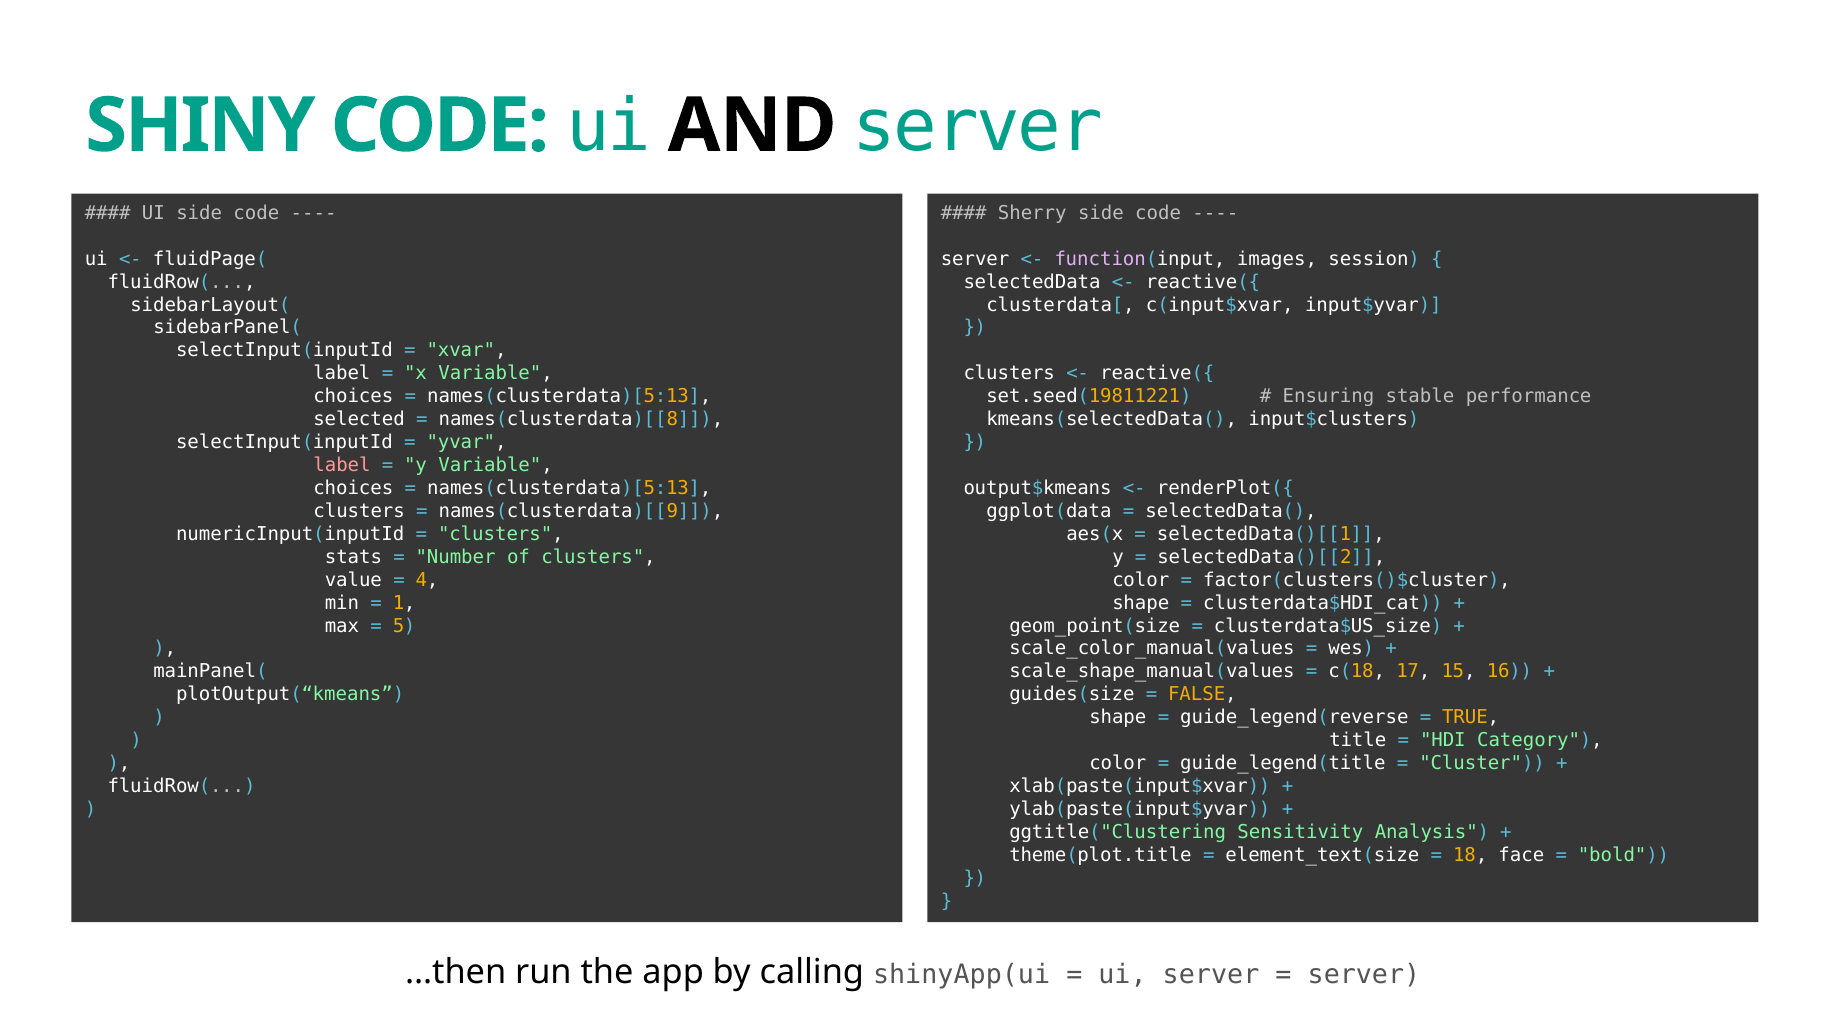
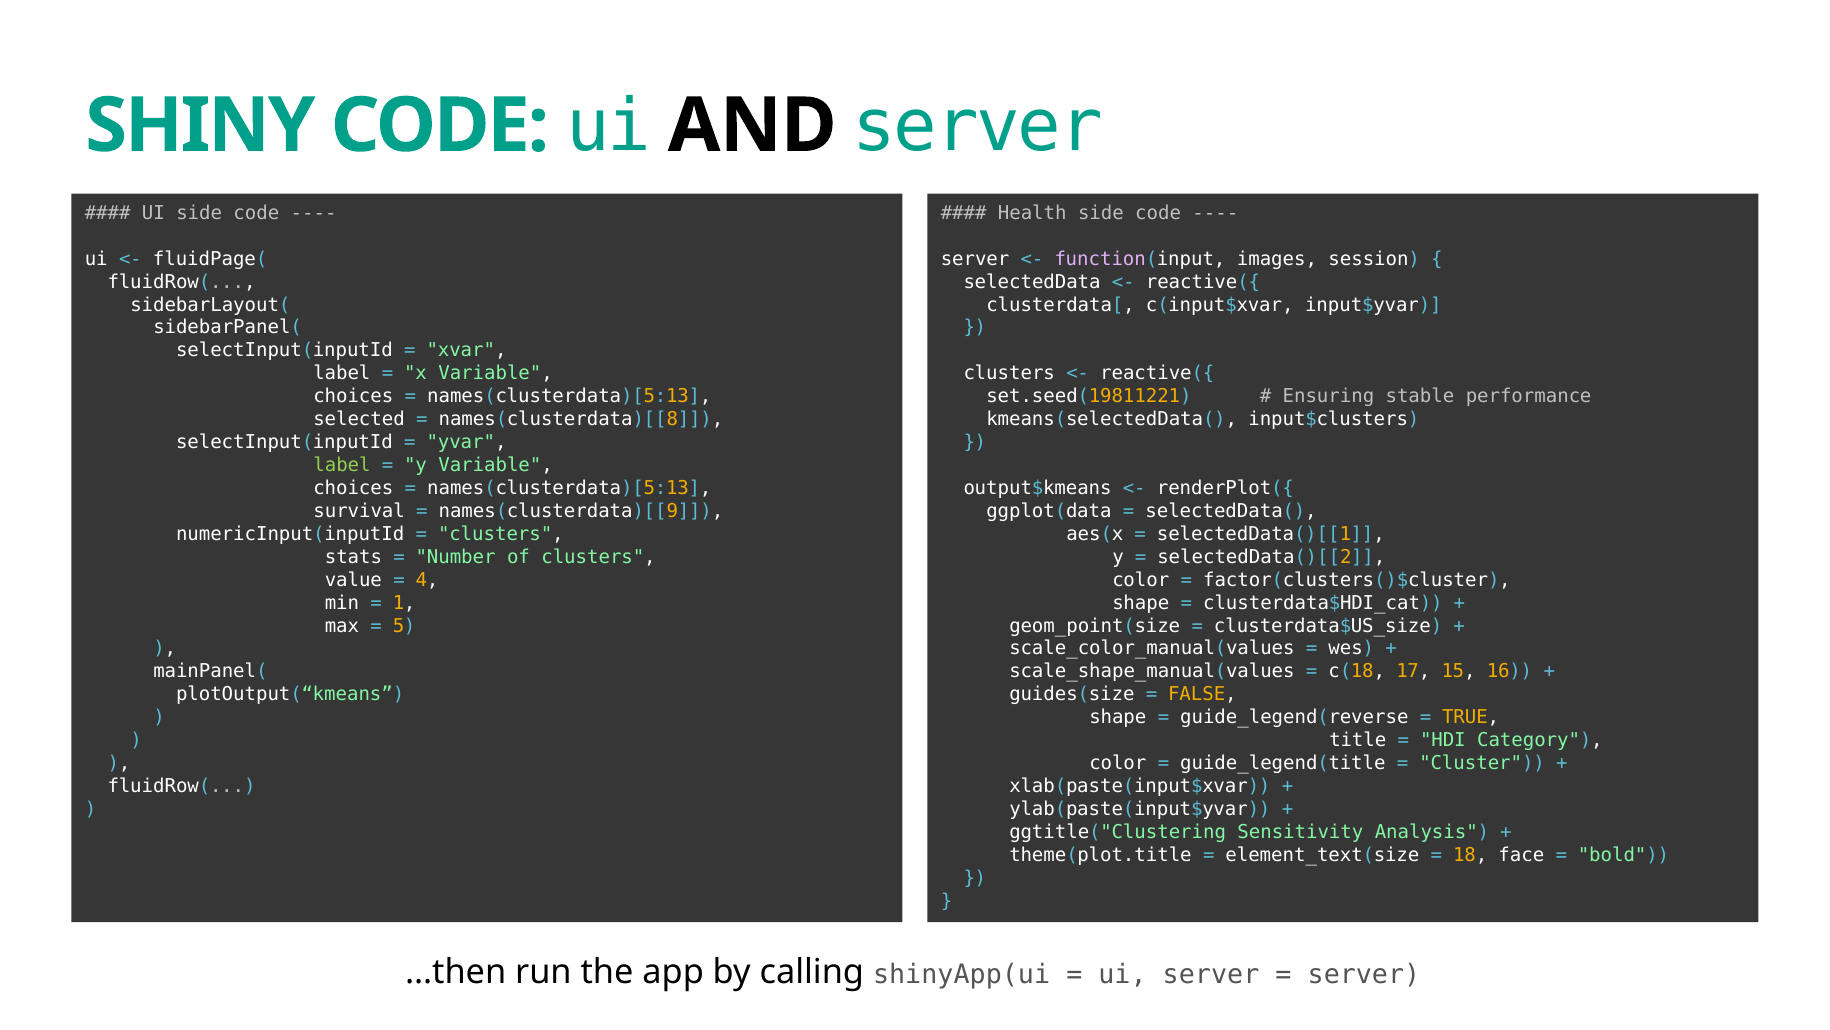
Sherry: Sherry -> Health (1032, 213)
label colour: pink -> light green (342, 465)
clusters: clusters -> survival (359, 511)
